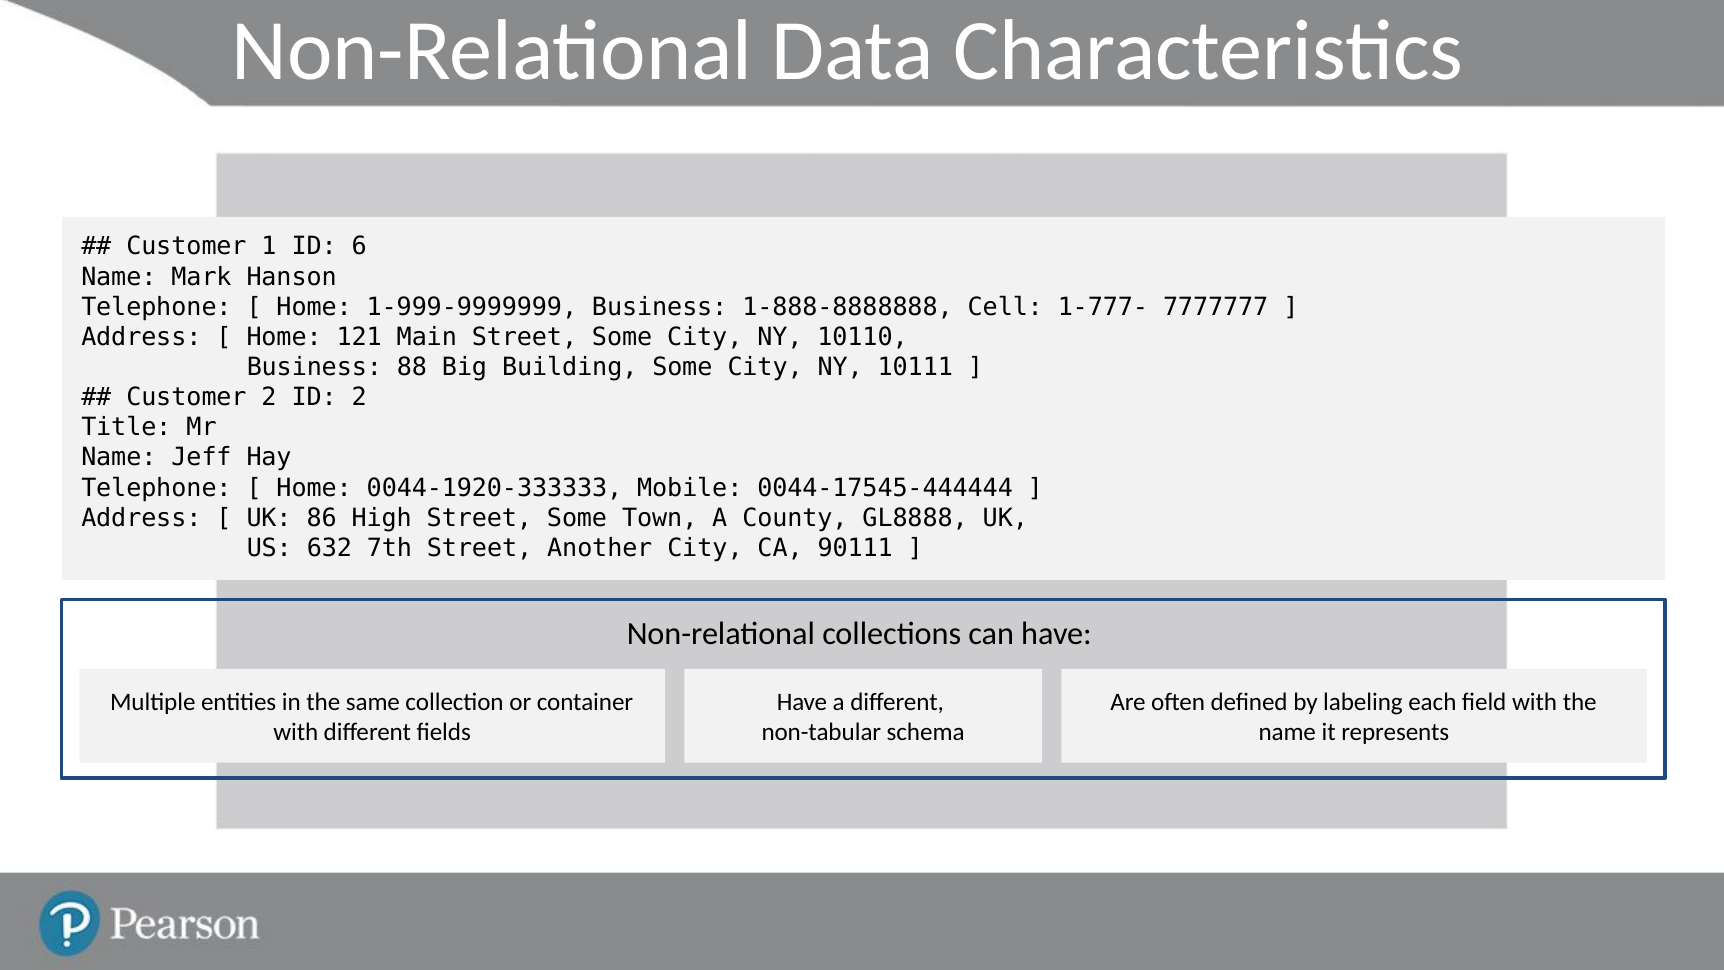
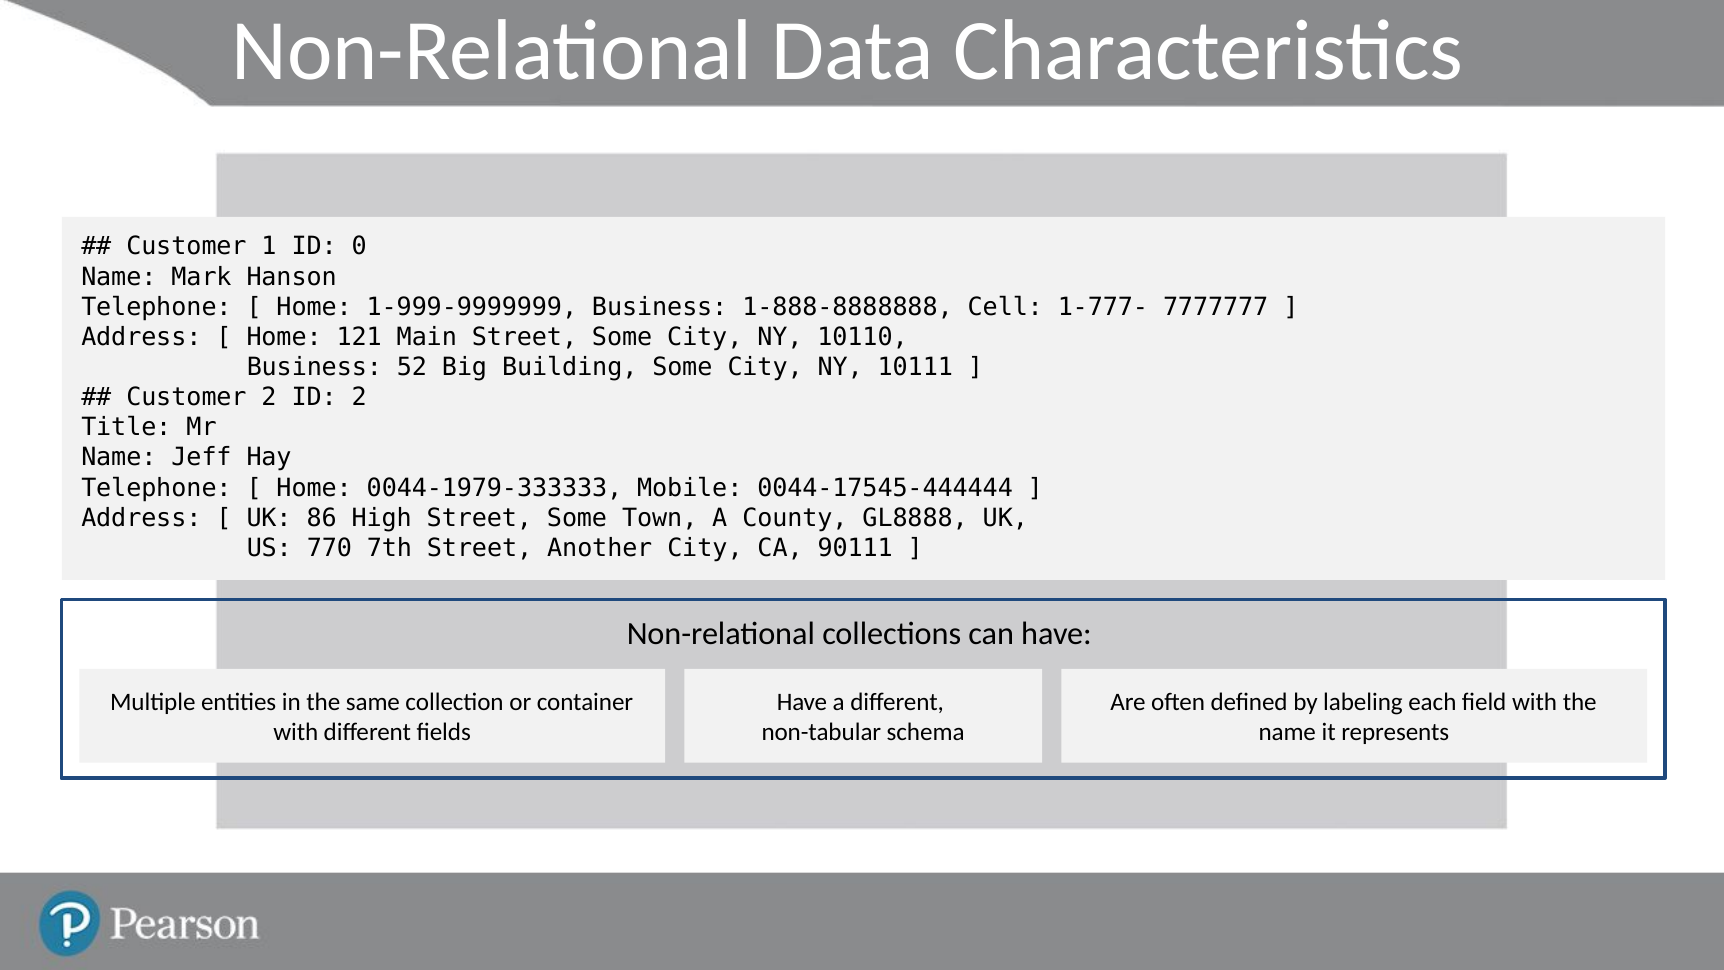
6: 6 -> 0 (359, 247)
88: 88 -> 52 (412, 367)
0044-1920-333333: 0044-1920-333333 -> 0044-1979-333333 (495, 488)
632: 632 -> 770 (329, 548)
